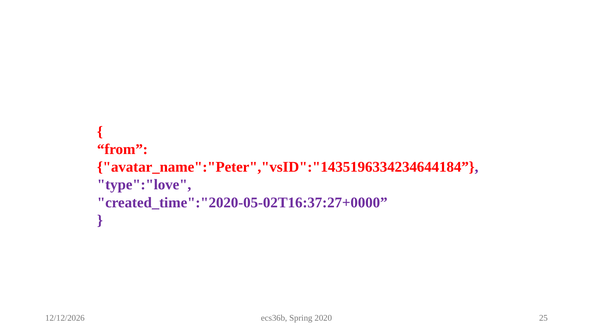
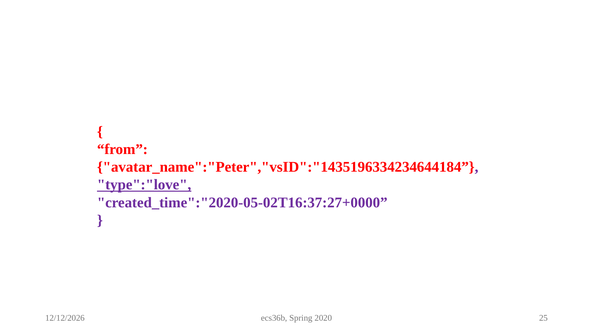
type":"love underline: none -> present (144, 185)
